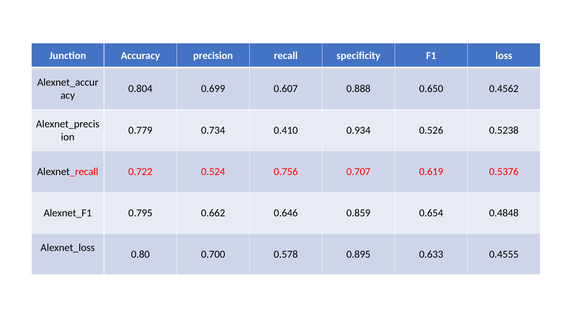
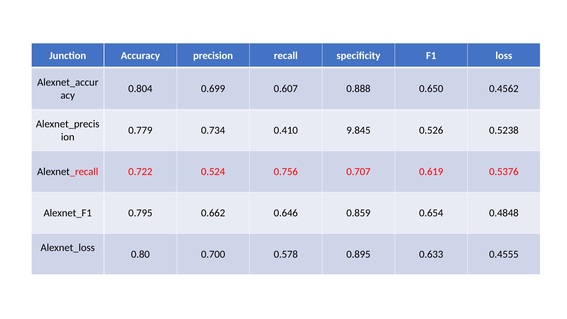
0.934: 0.934 -> 9.845 (358, 130)
